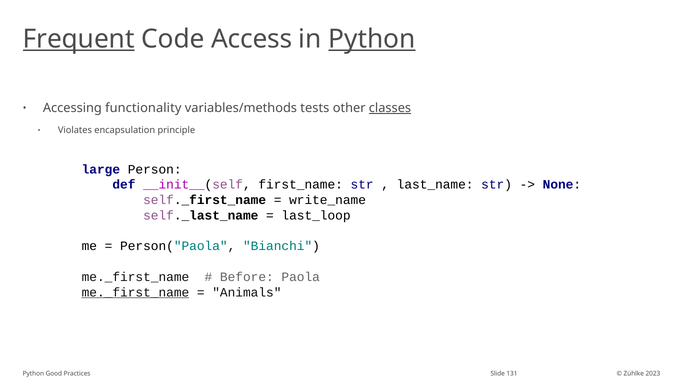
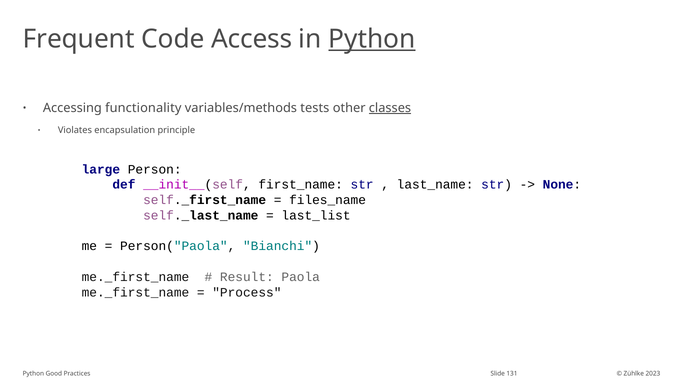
Frequent underline: present -> none (79, 39)
write_name: write_name -> files_name (328, 200)
last_loop: last_loop -> last_list (316, 216)
Before: Before -> Result (247, 277)
me._first_name underline: present -> none (135, 292)
Animals: Animals -> Process (247, 292)
